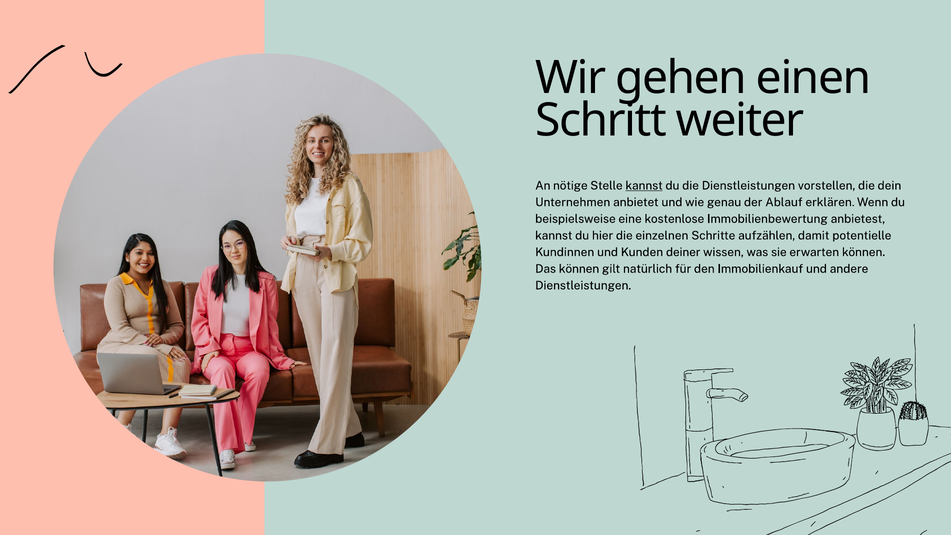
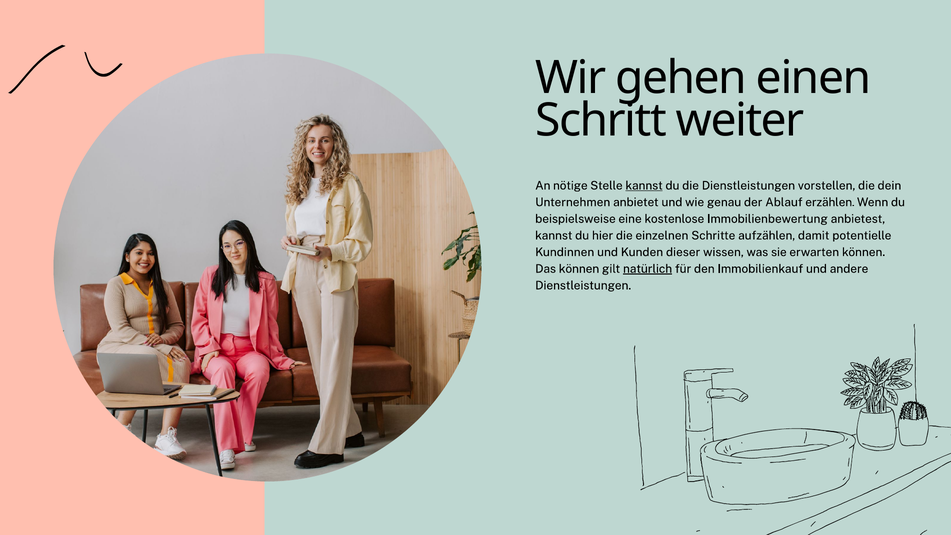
erklären: erklären -> erzählen (830, 202)
deiner: deiner -> dieser (683, 252)
natürlich underline: none -> present (648, 269)
